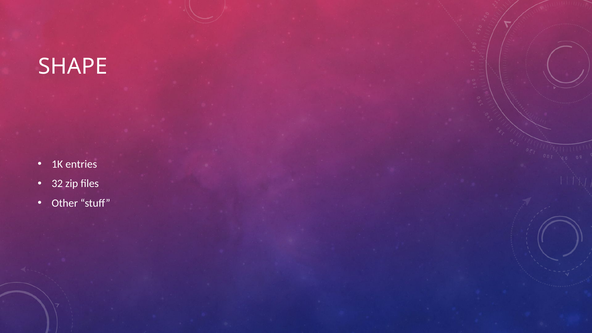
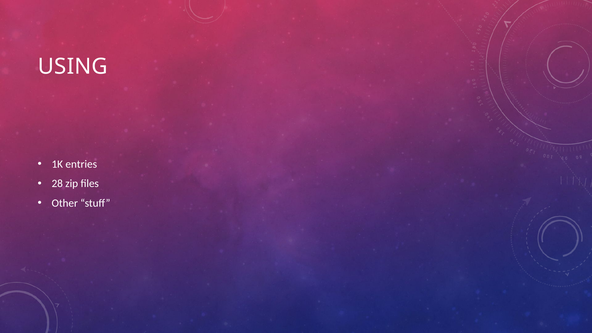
SHAPE: SHAPE -> USING (73, 66)
32: 32 -> 28 (57, 184)
